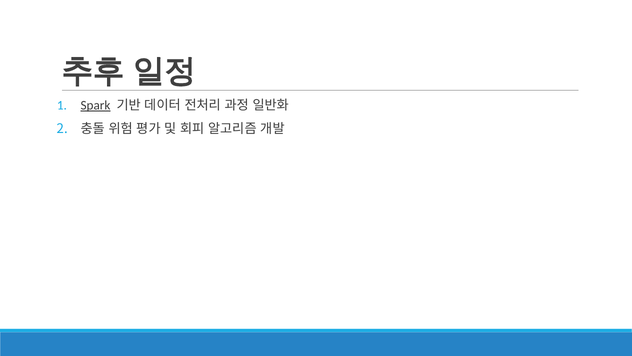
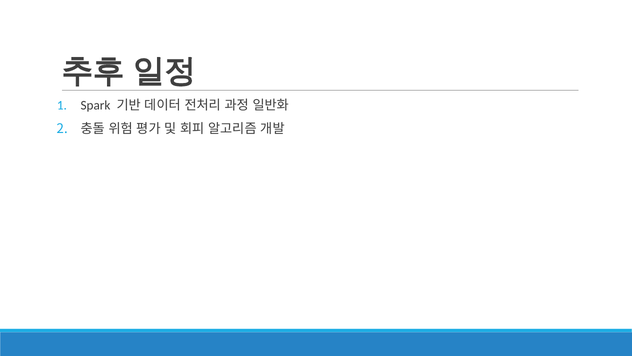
Spark underline: present -> none (95, 105)
